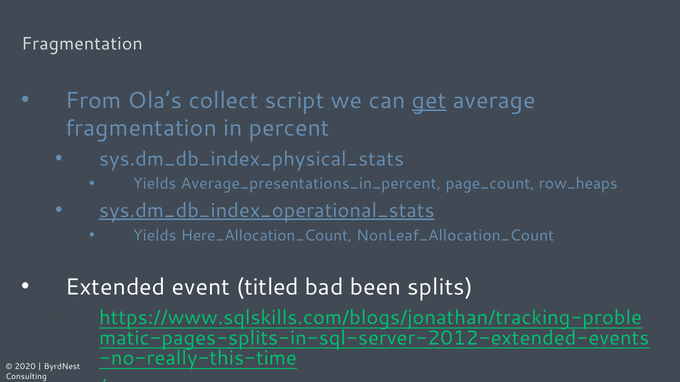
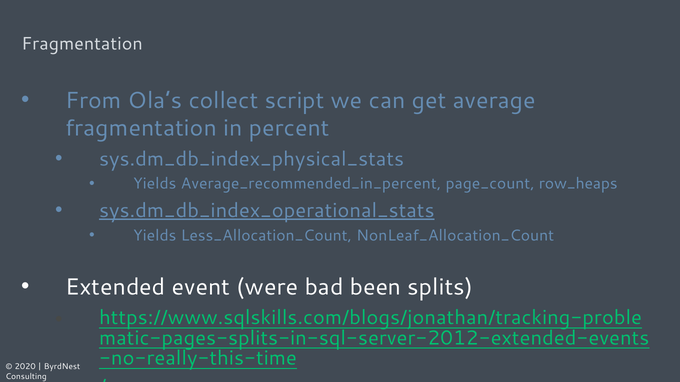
get underline: present -> none (429, 101)
Average_presentations_in_percent: Average_presentations_in_percent -> Average_recommended_in_percent (311, 184)
Here_Allocation_Count: Here_Allocation_Count -> Less_Allocation_Count (266, 236)
titled: titled -> were (267, 287)
